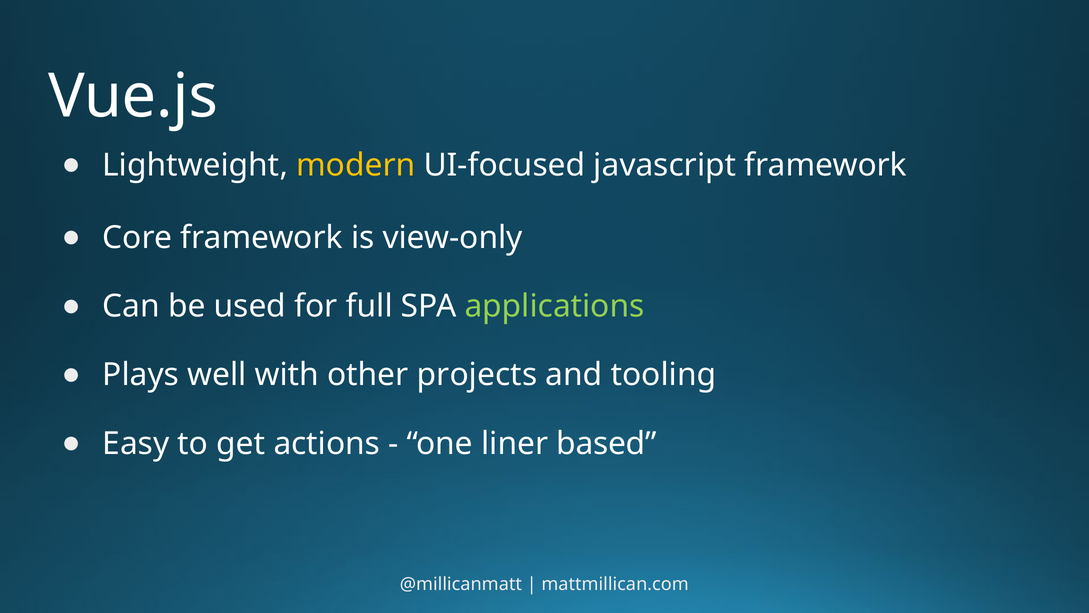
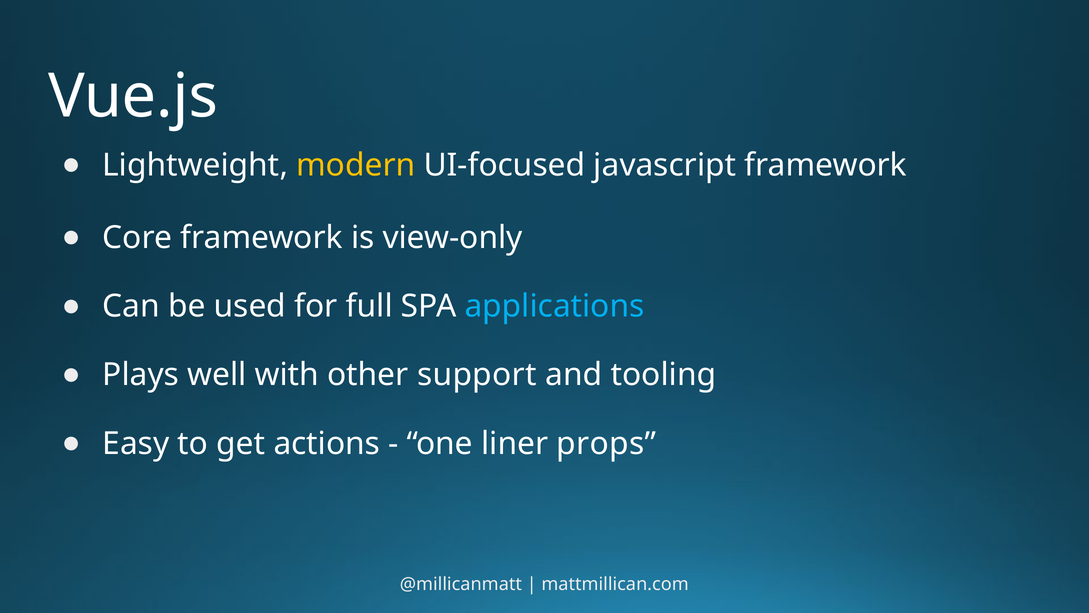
applications colour: light green -> light blue (555, 306)
projects: projects -> support (477, 375)
based: based -> props (606, 443)
